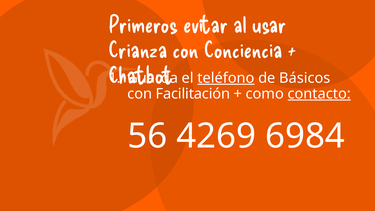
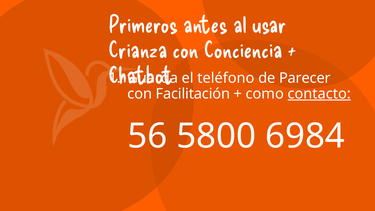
evitar: evitar -> antes (206, 25)
teléfono underline: present -> none (226, 78)
Básicos: Básicos -> Parecer (305, 78)
4269: 4269 -> 5800 (216, 136)
